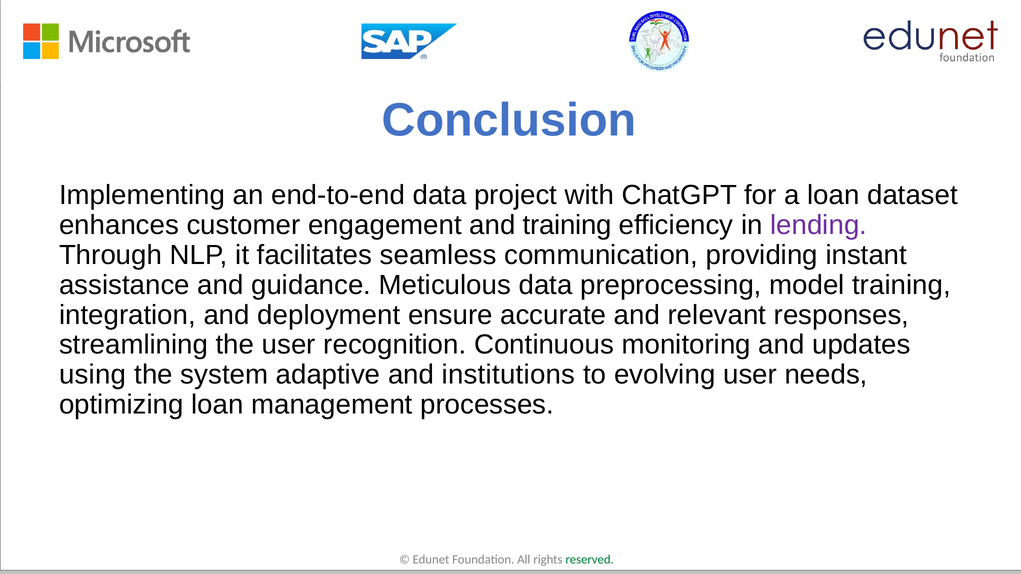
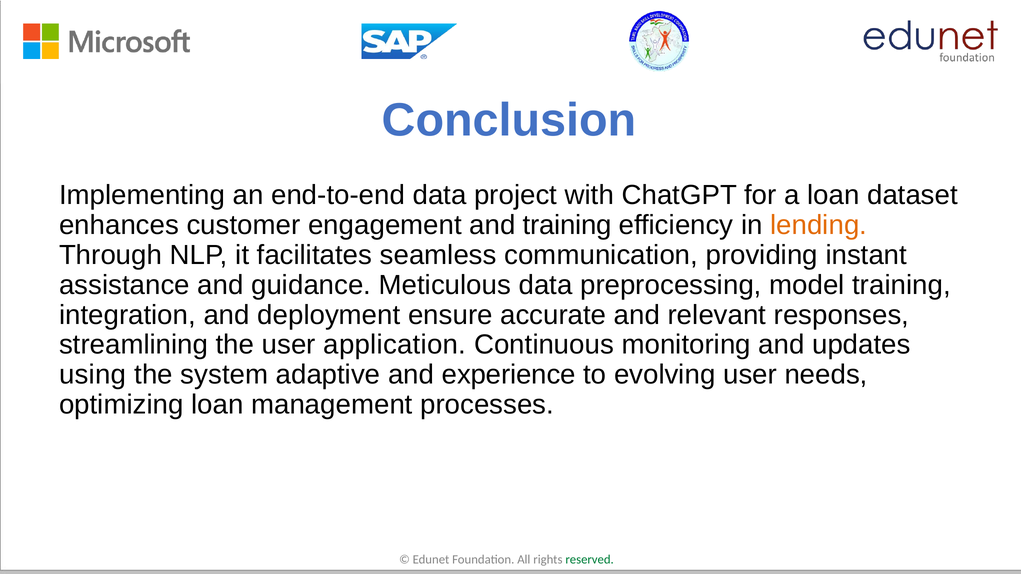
lending colour: purple -> orange (819, 225)
recognition: recognition -> application (395, 345)
institutions: institutions -> experience (509, 375)
